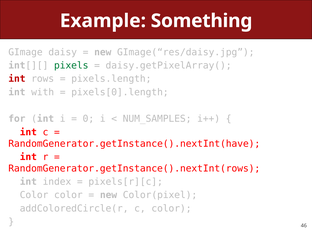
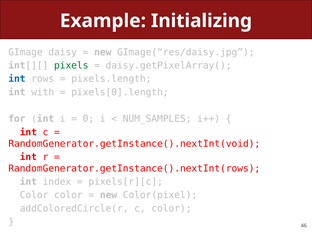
Something: Something -> Initializing (201, 21)
int colour: red -> blue (17, 79)
RandomGenerator.getInstance().nextInt(have: RandomGenerator.getInstance().nextInt(have -> RandomGenerator.getInstance().nextInt(void (134, 144)
